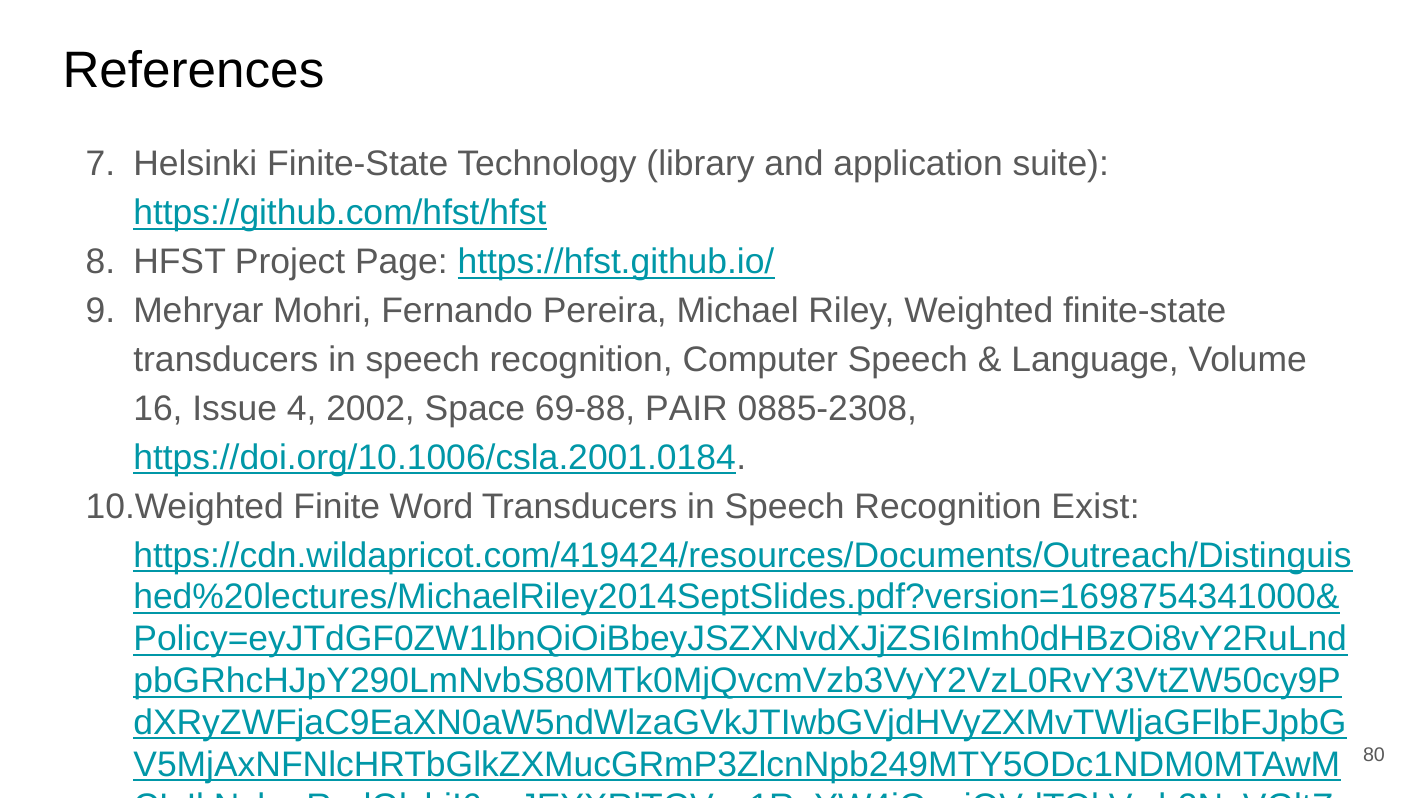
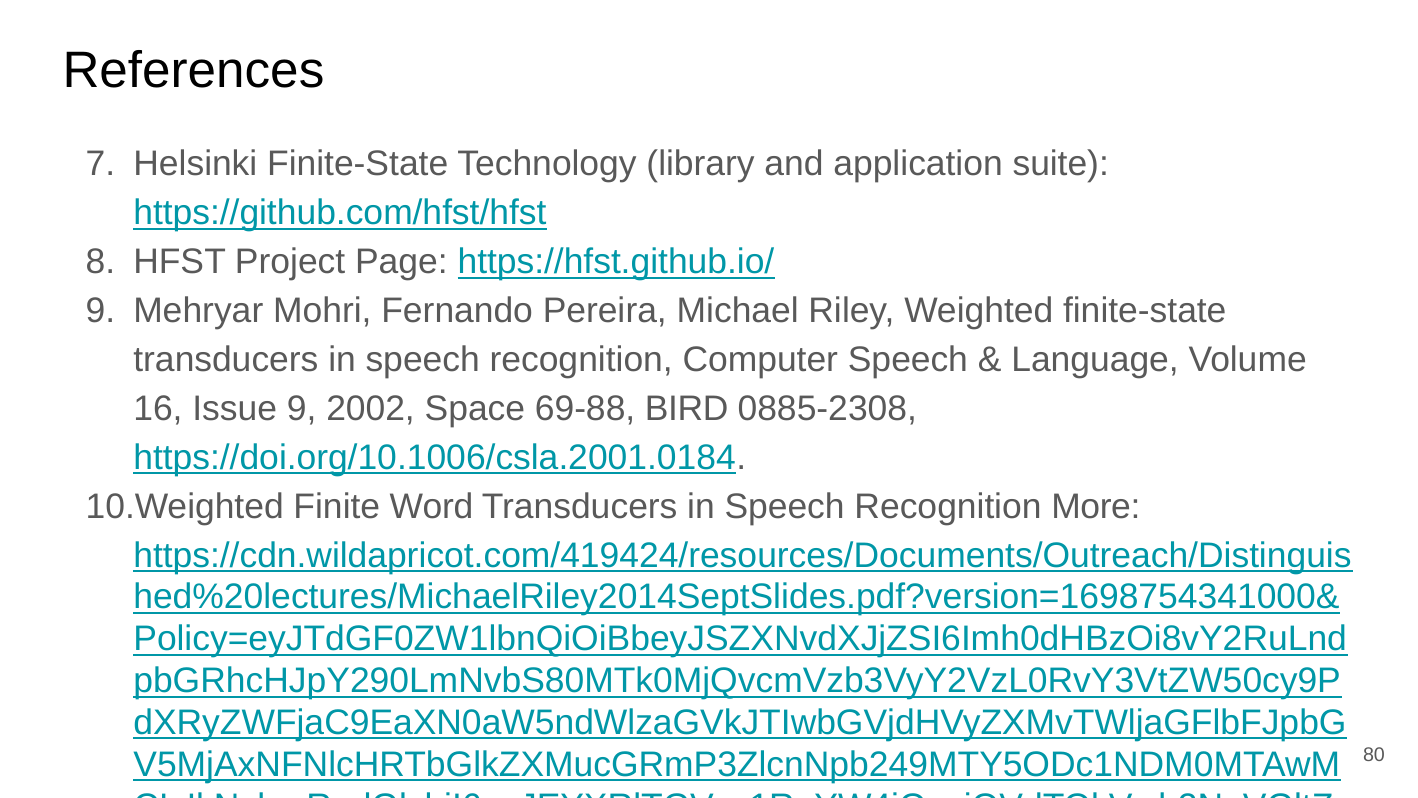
Issue 4: 4 -> 9 (302, 408)
PAIR: PAIR -> BIRD (687, 408)
Exist: Exist -> More (1096, 506)
